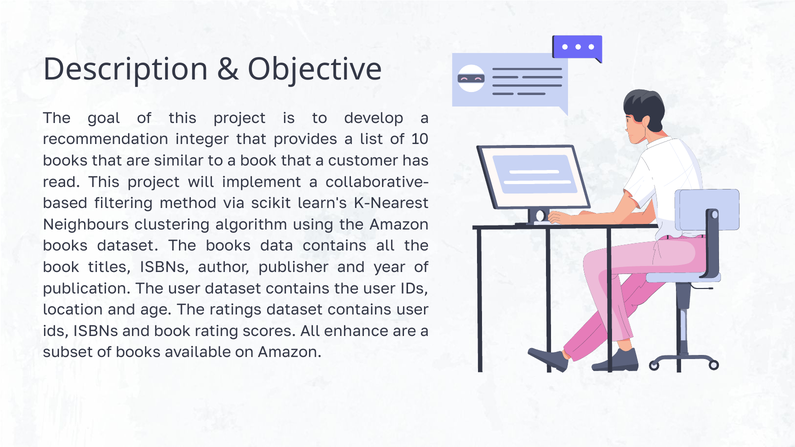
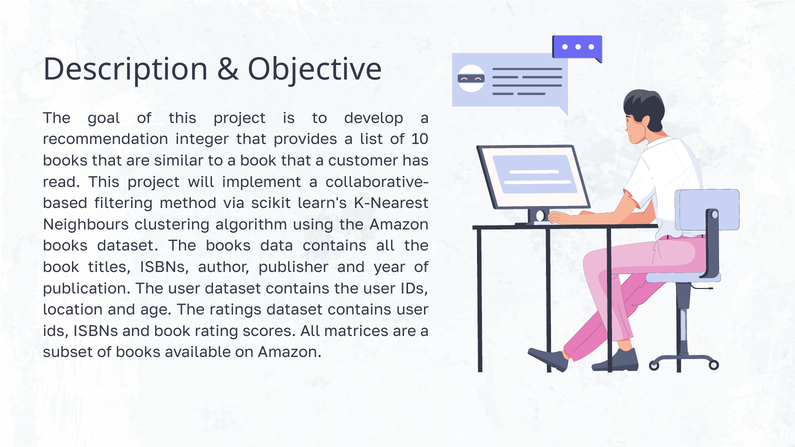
enhance: enhance -> matrices (356, 331)
